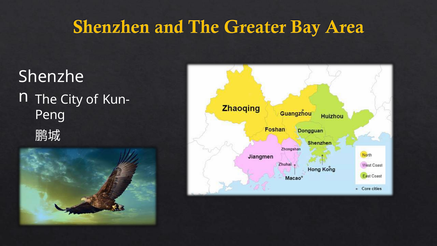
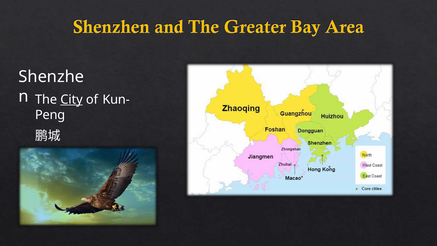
City underline: none -> present (72, 100)
